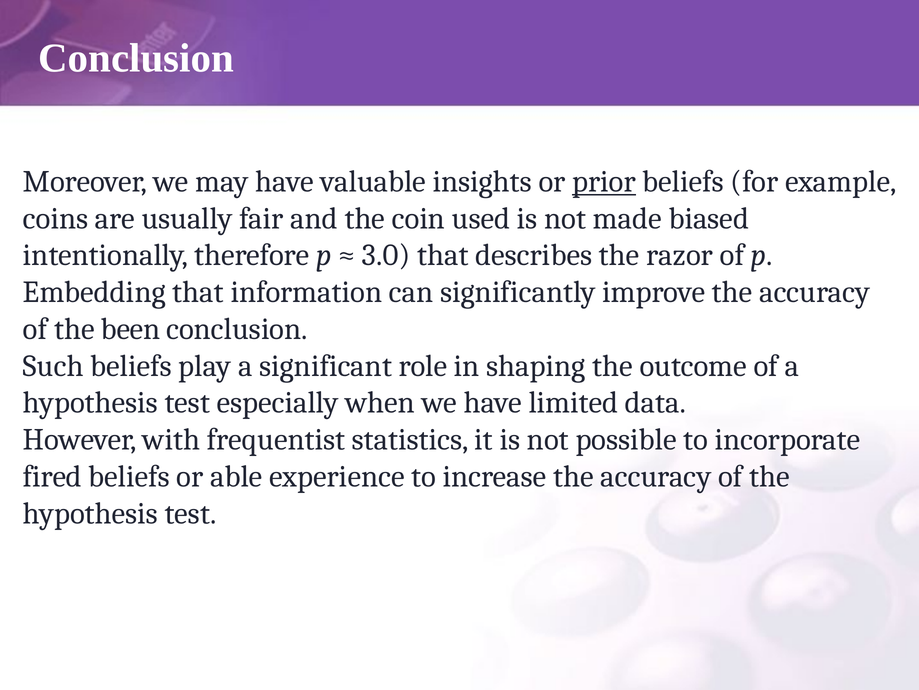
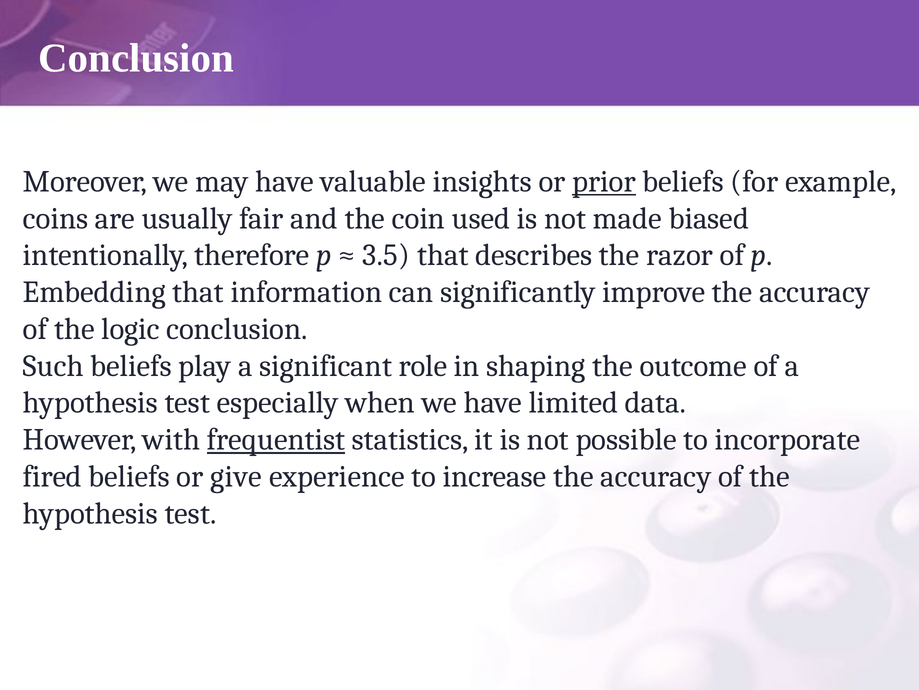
3.0: 3.0 -> 3.5 (386, 255)
been: been -> logic (130, 329)
frequentist underline: none -> present (276, 440)
able: able -> give (236, 476)
